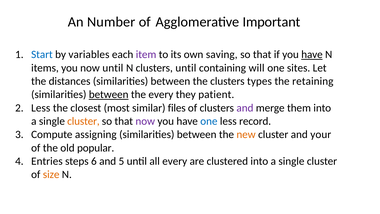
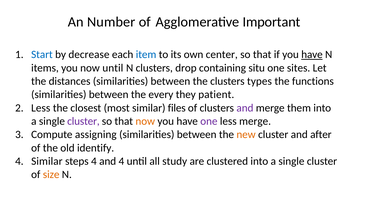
variables: variables -> decrease (89, 55)
item colour: purple -> blue (146, 55)
saving: saving -> center (222, 55)
clusters until: until -> drop (186, 68)
will: will -> situ (257, 68)
retaining: retaining -> functions (313, 81)
between underline: present -> none (109, 94)
cluster colour: orange -> purple (83, 121)
now colour: purple -> orange (145, 121)
one colour: blue -> purple (209, 121)
less record: record -> merge (255, 121)
your: your -> after (321, 134)
popular: popular -> identify (96, 148)
Entries: Entries -> Similar (47, 161)
steps 6: 6 -> 4 (94, 161)
and 5: 5 -> 4 (121, 161)
all every: every -> study (175, 161)
